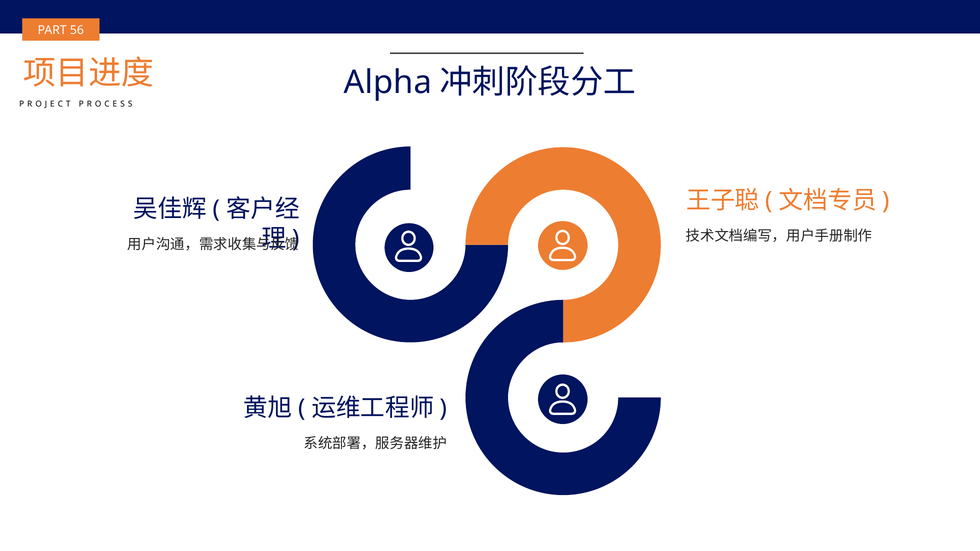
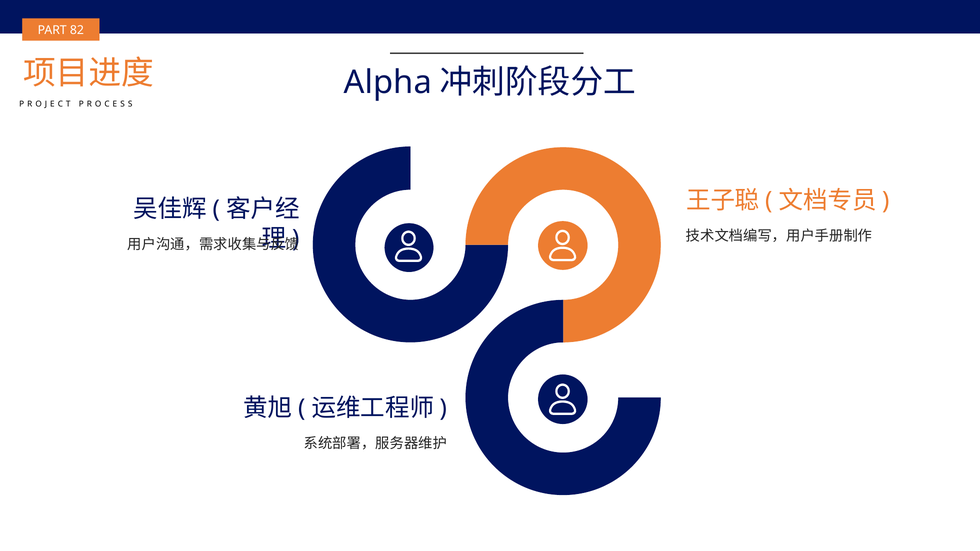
56: 56 -> 82 (77, 30)
